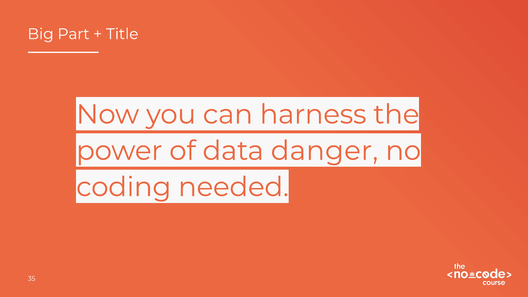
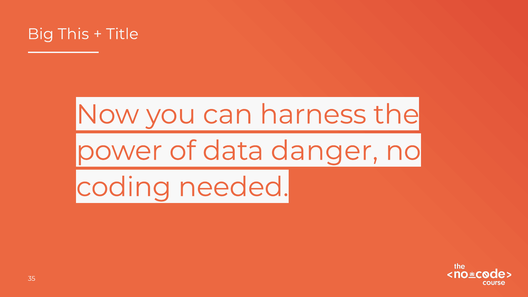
Part: Part -> This (73, 34)
